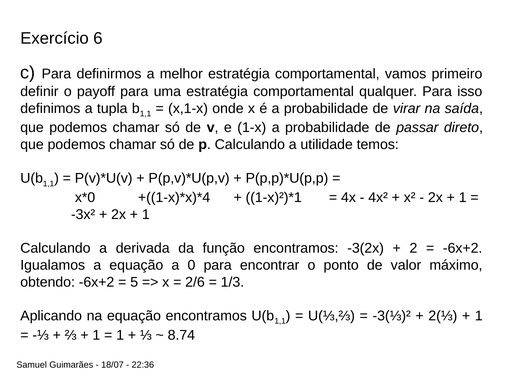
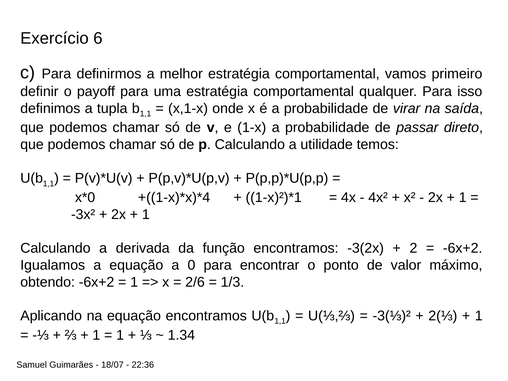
5: 5 -> 1 (134, 282)
8.74: 8.74 -> 1.34 (181, 335)
